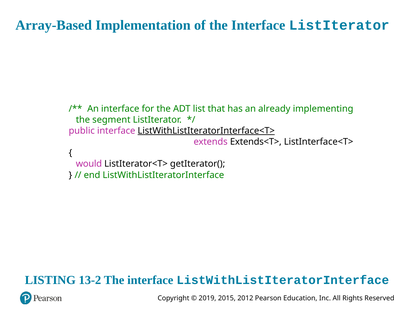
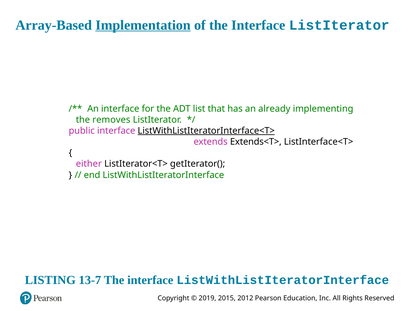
Implementation underline: none -> present (143, 25)
segment: segment -> removes (111, 120)
would: would -> either (89, 164)
13-2: 13-2 -> 13-7 (90, 280)
